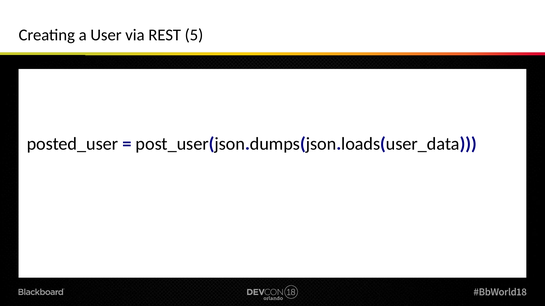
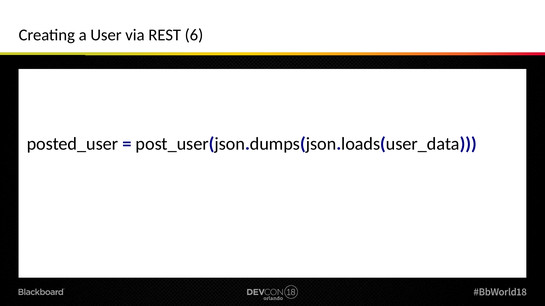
5: 5 -> 6 (194, 35)
